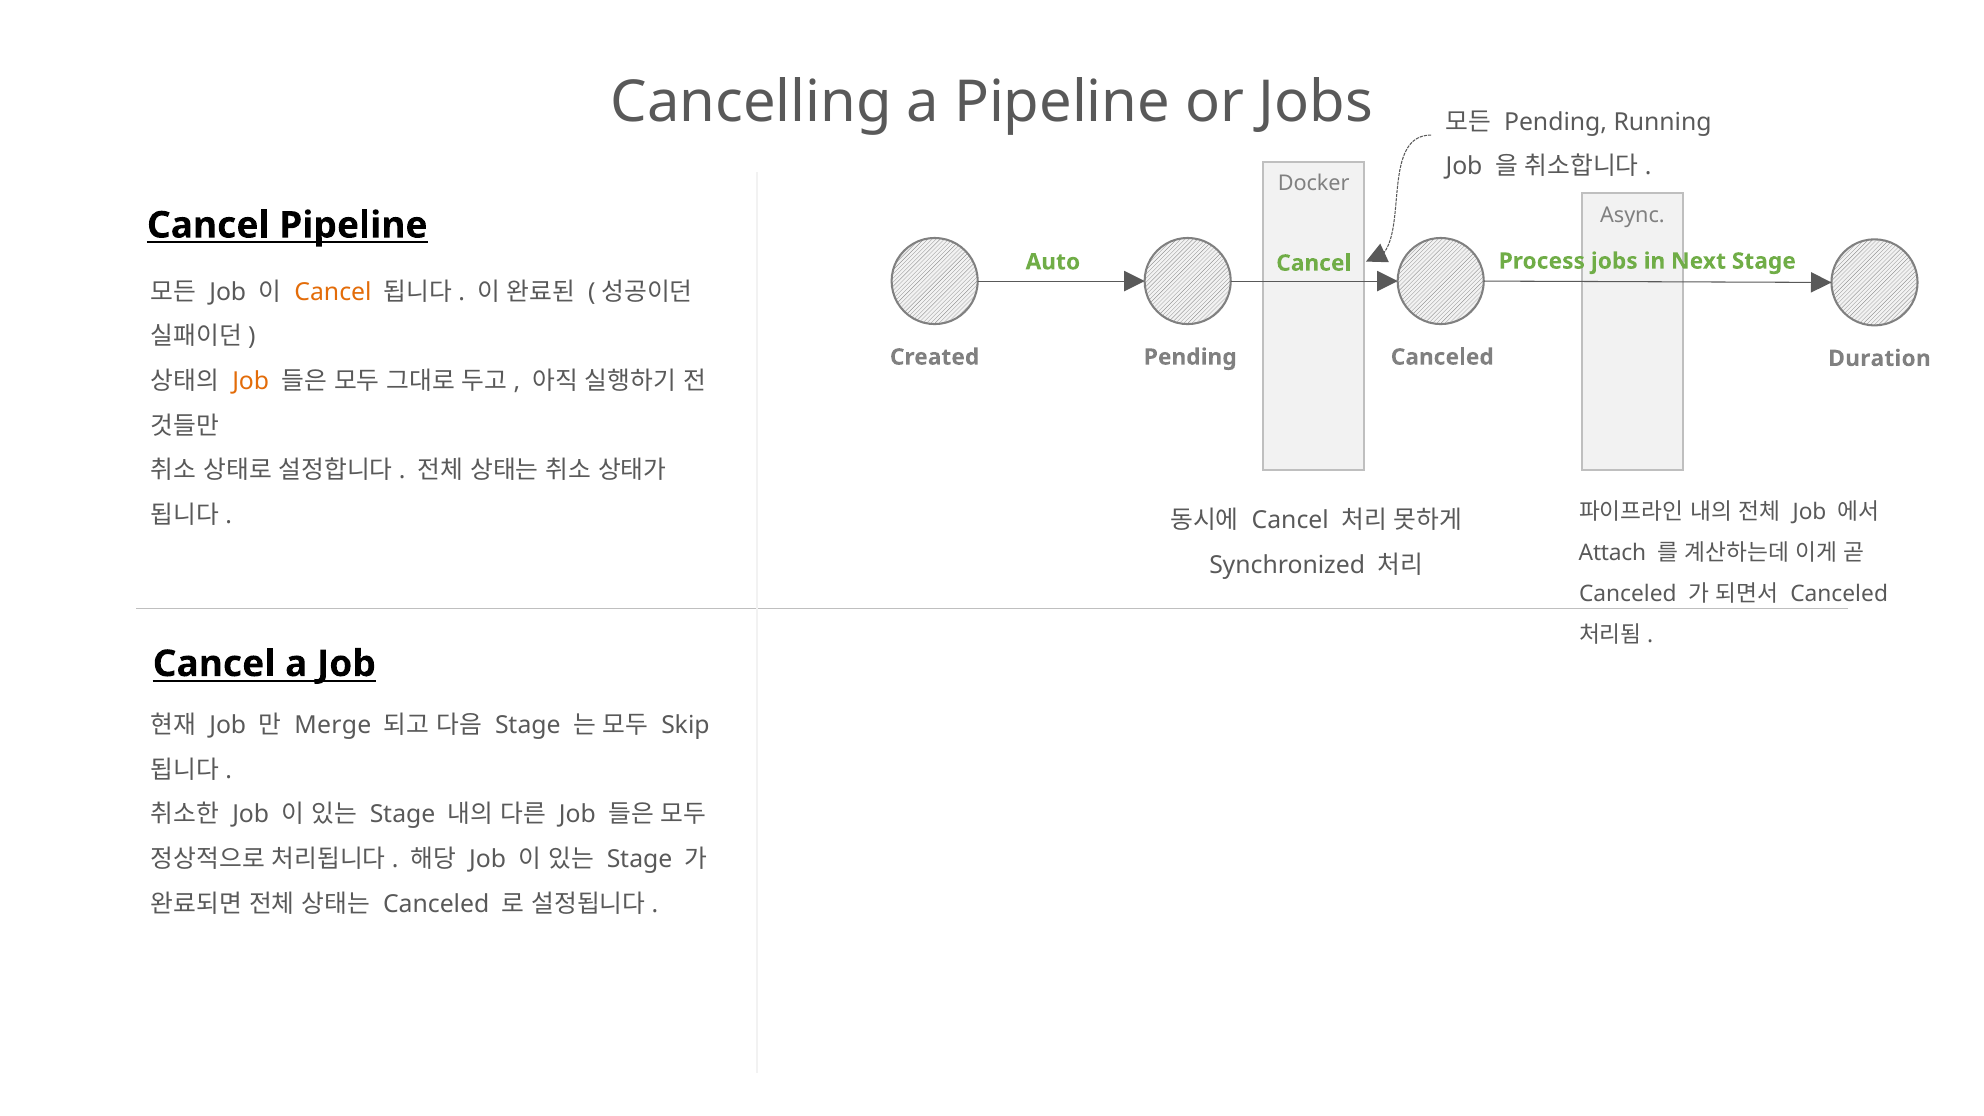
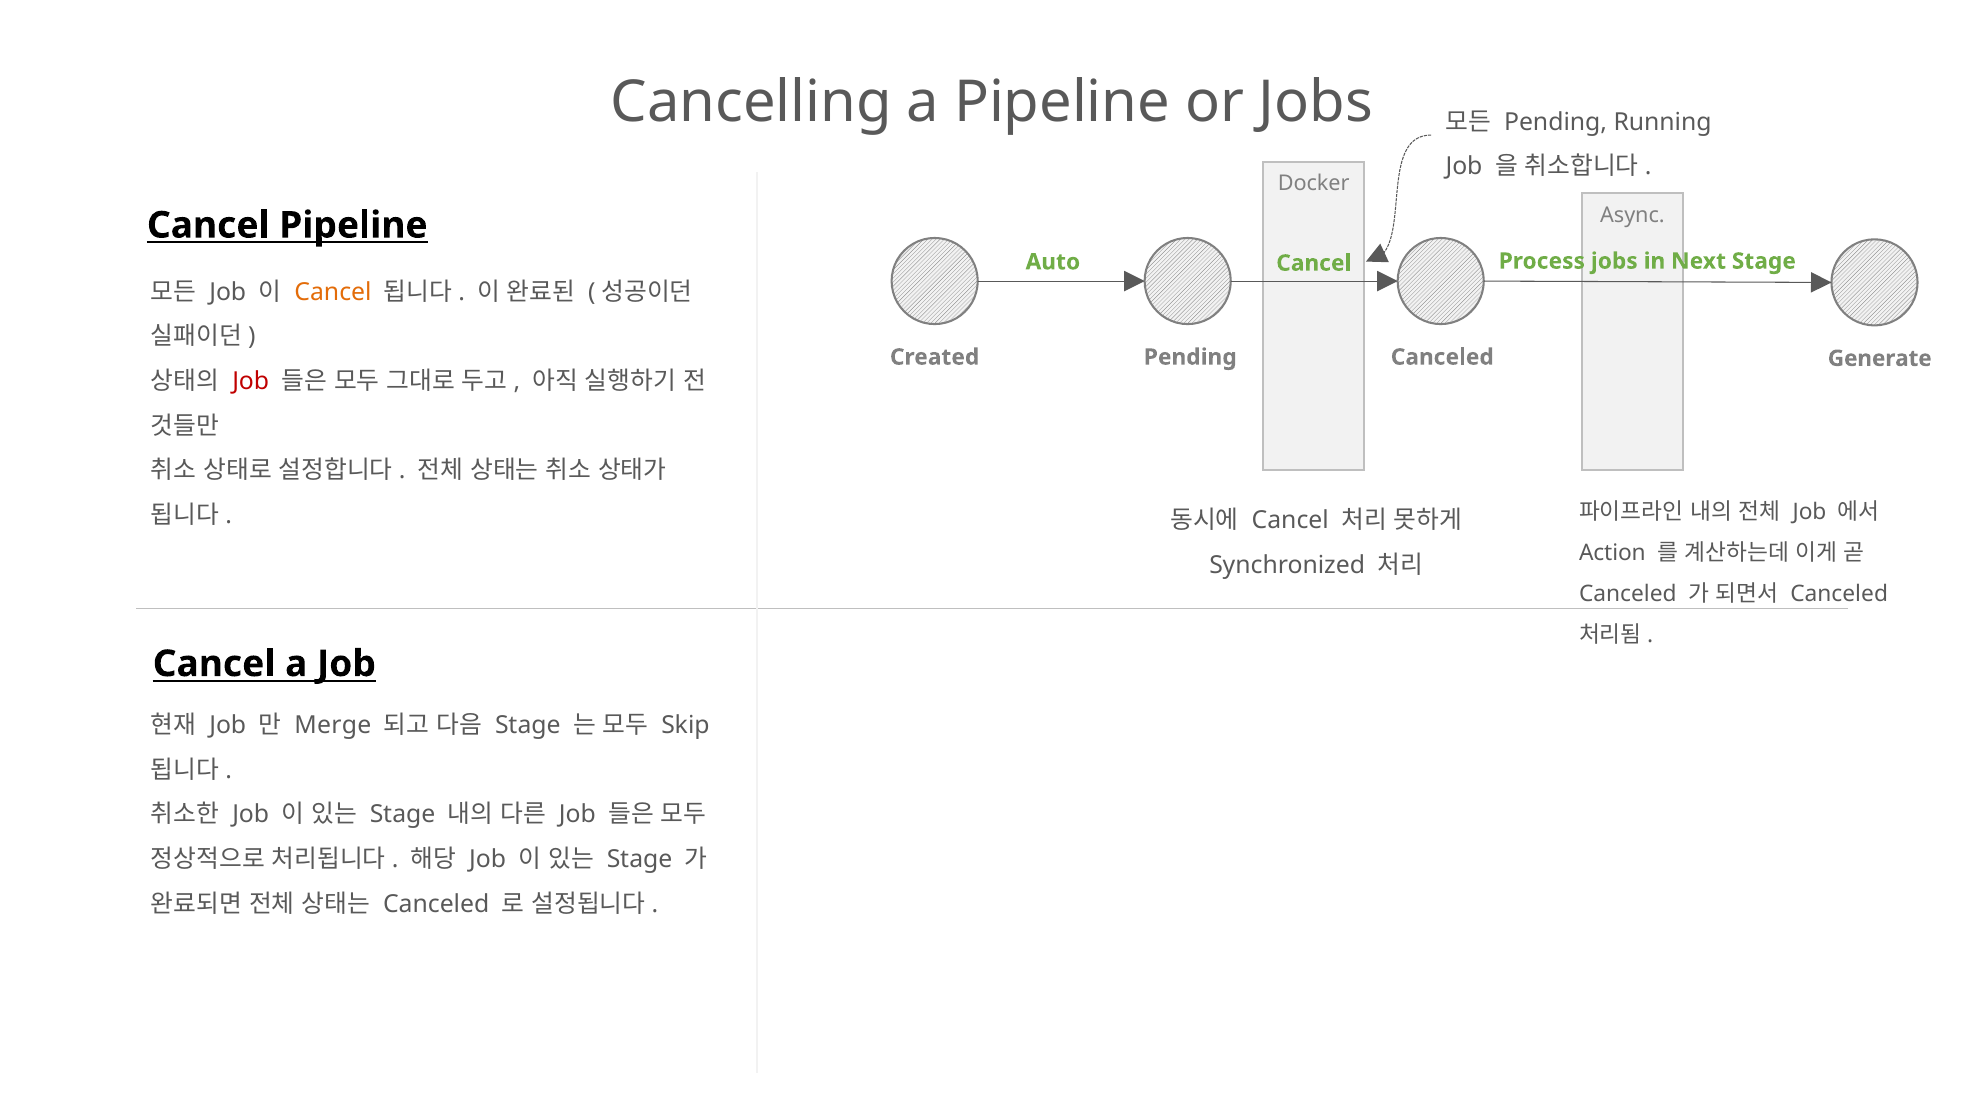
Duration: Duration -> Generate (1880, 358)
Job colour: orange -> red (251, 381)
Attach: Attach -> Action (1612, 553)
